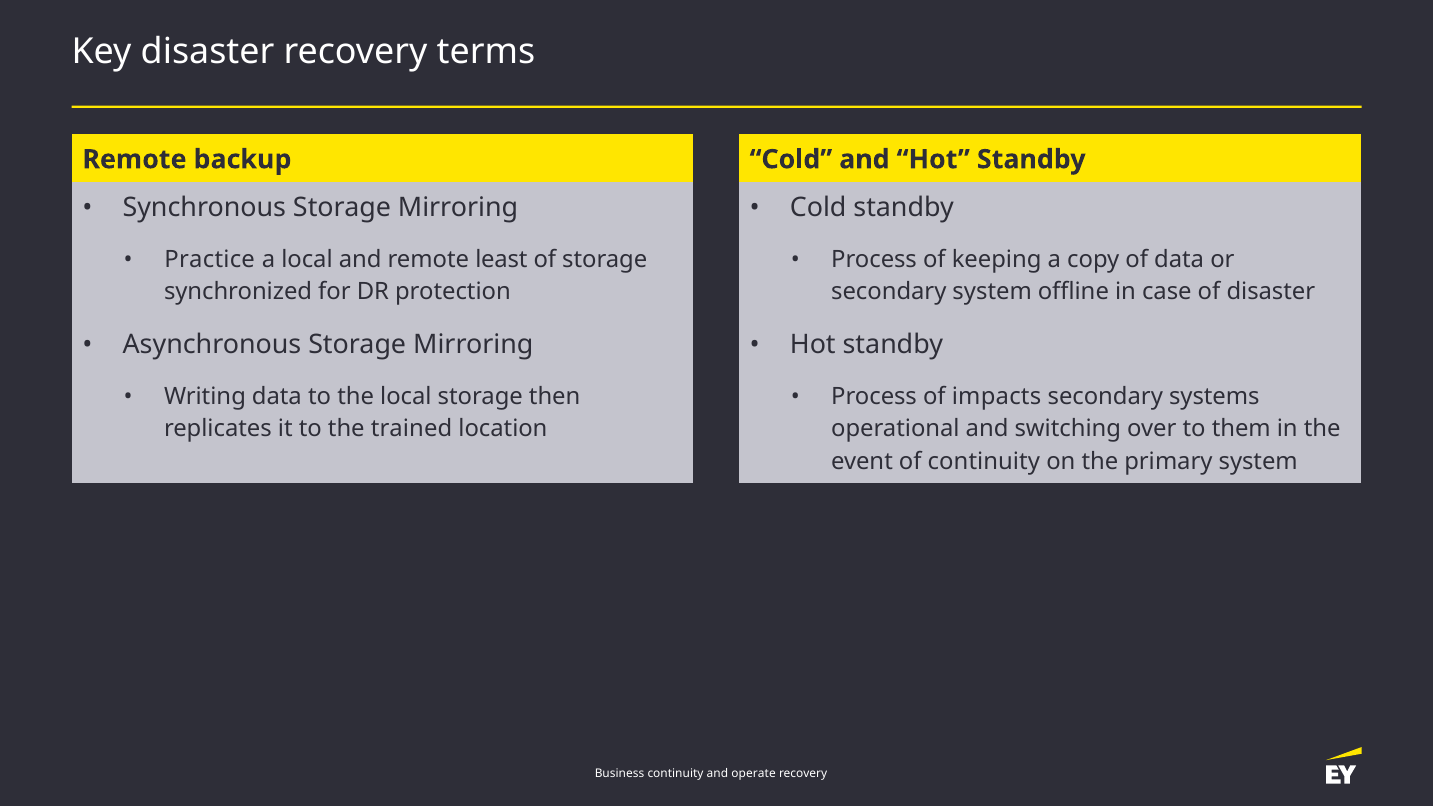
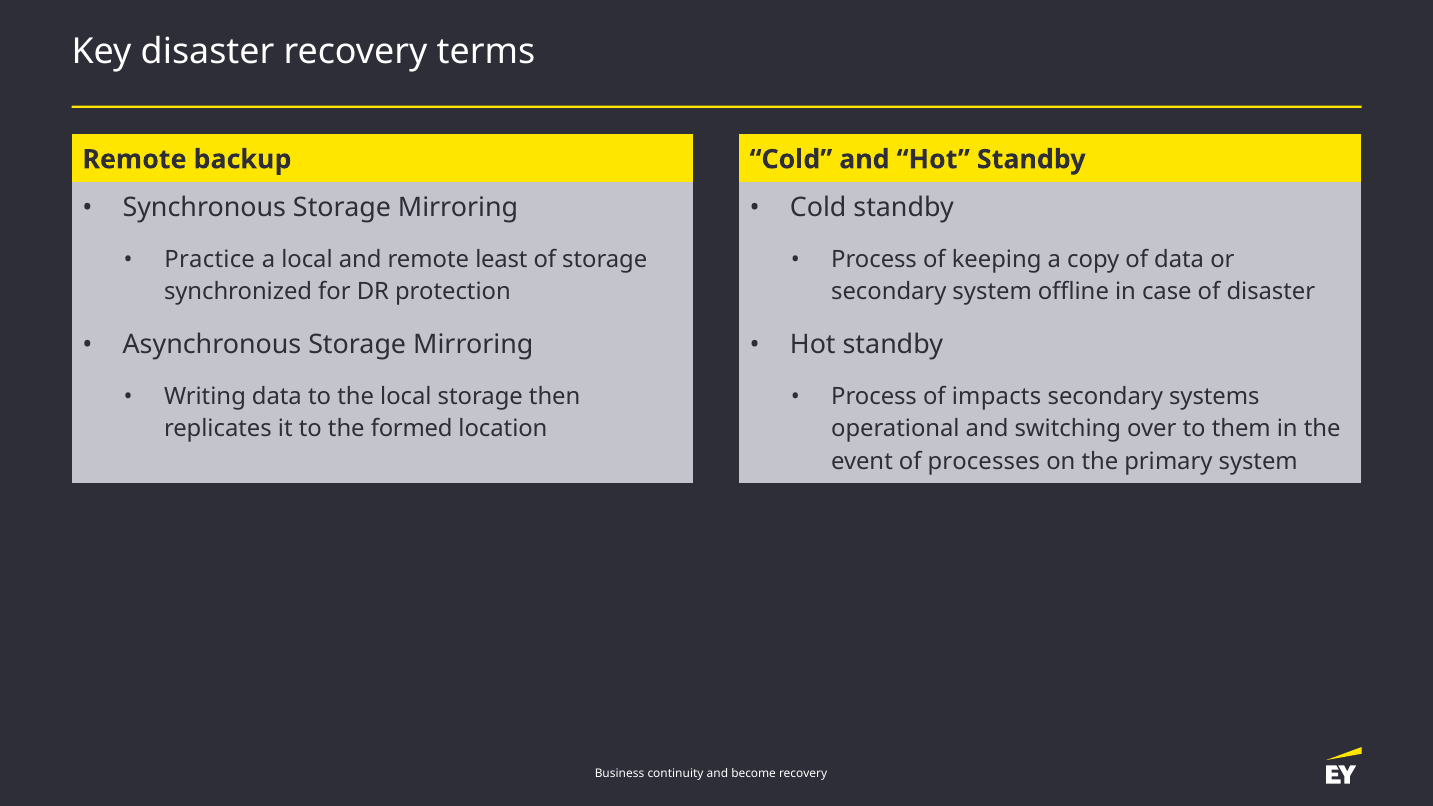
trained: trained -> formed (412, 429)
of continuity: continuity -> processes (984, 461)
operate: operate -> become (754, 773)
